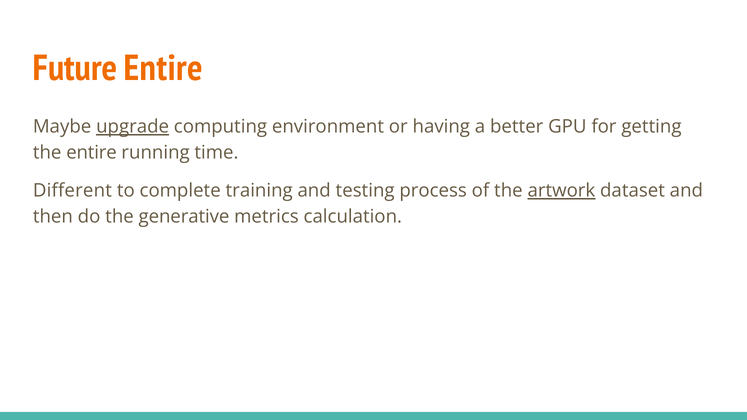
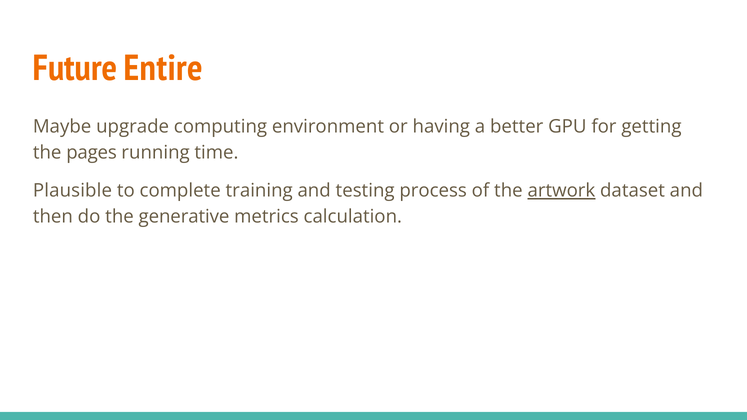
upgrade underline: present -> none (133, 127)
the entire: entire -> pages (92, 153)
Different: Different -> Plausible (72, 191)
